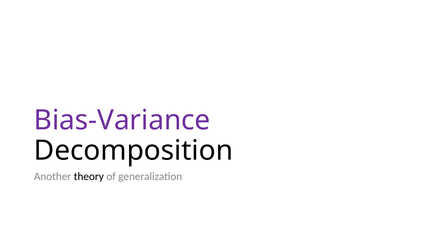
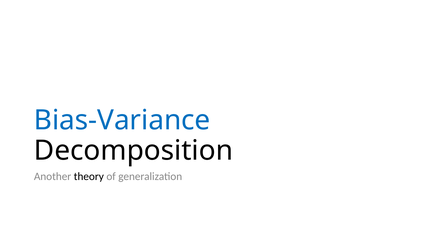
Bias-Variance colour: purple -> blue (122, 120)
